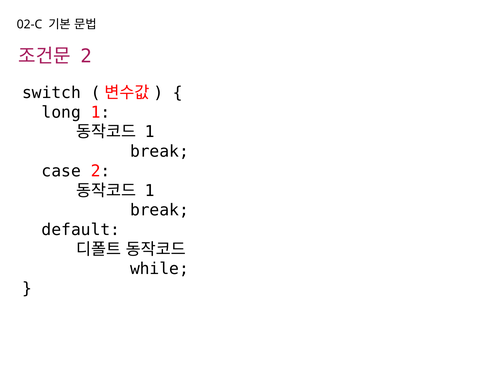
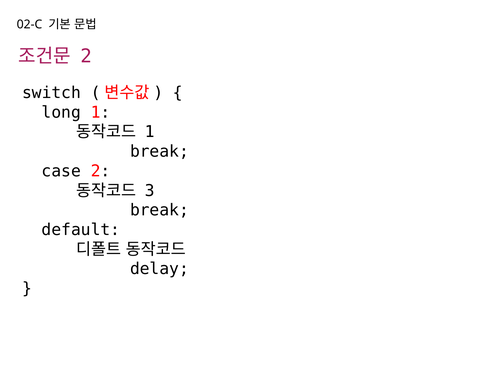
1: 1 -> 3 (150, 191)
while: while -> delay (159, 269)
